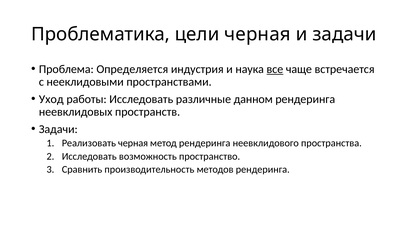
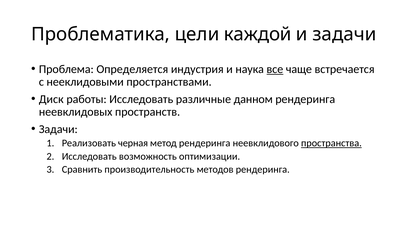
цели черная: черная -> каждой (258, 34)
Уход: Уход -> Диск (51, 99)
пространства underline: none -> present (331, 143)
пространство: пространство -> оптимизации (210, 156)
